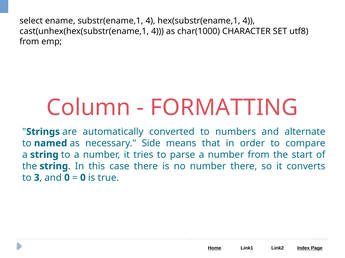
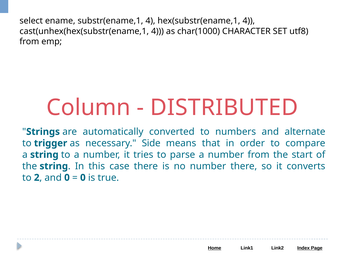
FORMATTING: FORMATTING -> DISTRIBUTED (224, 108)
named: named -> trigger (51, 144)
3: 3 -> 2 (37, 178)
